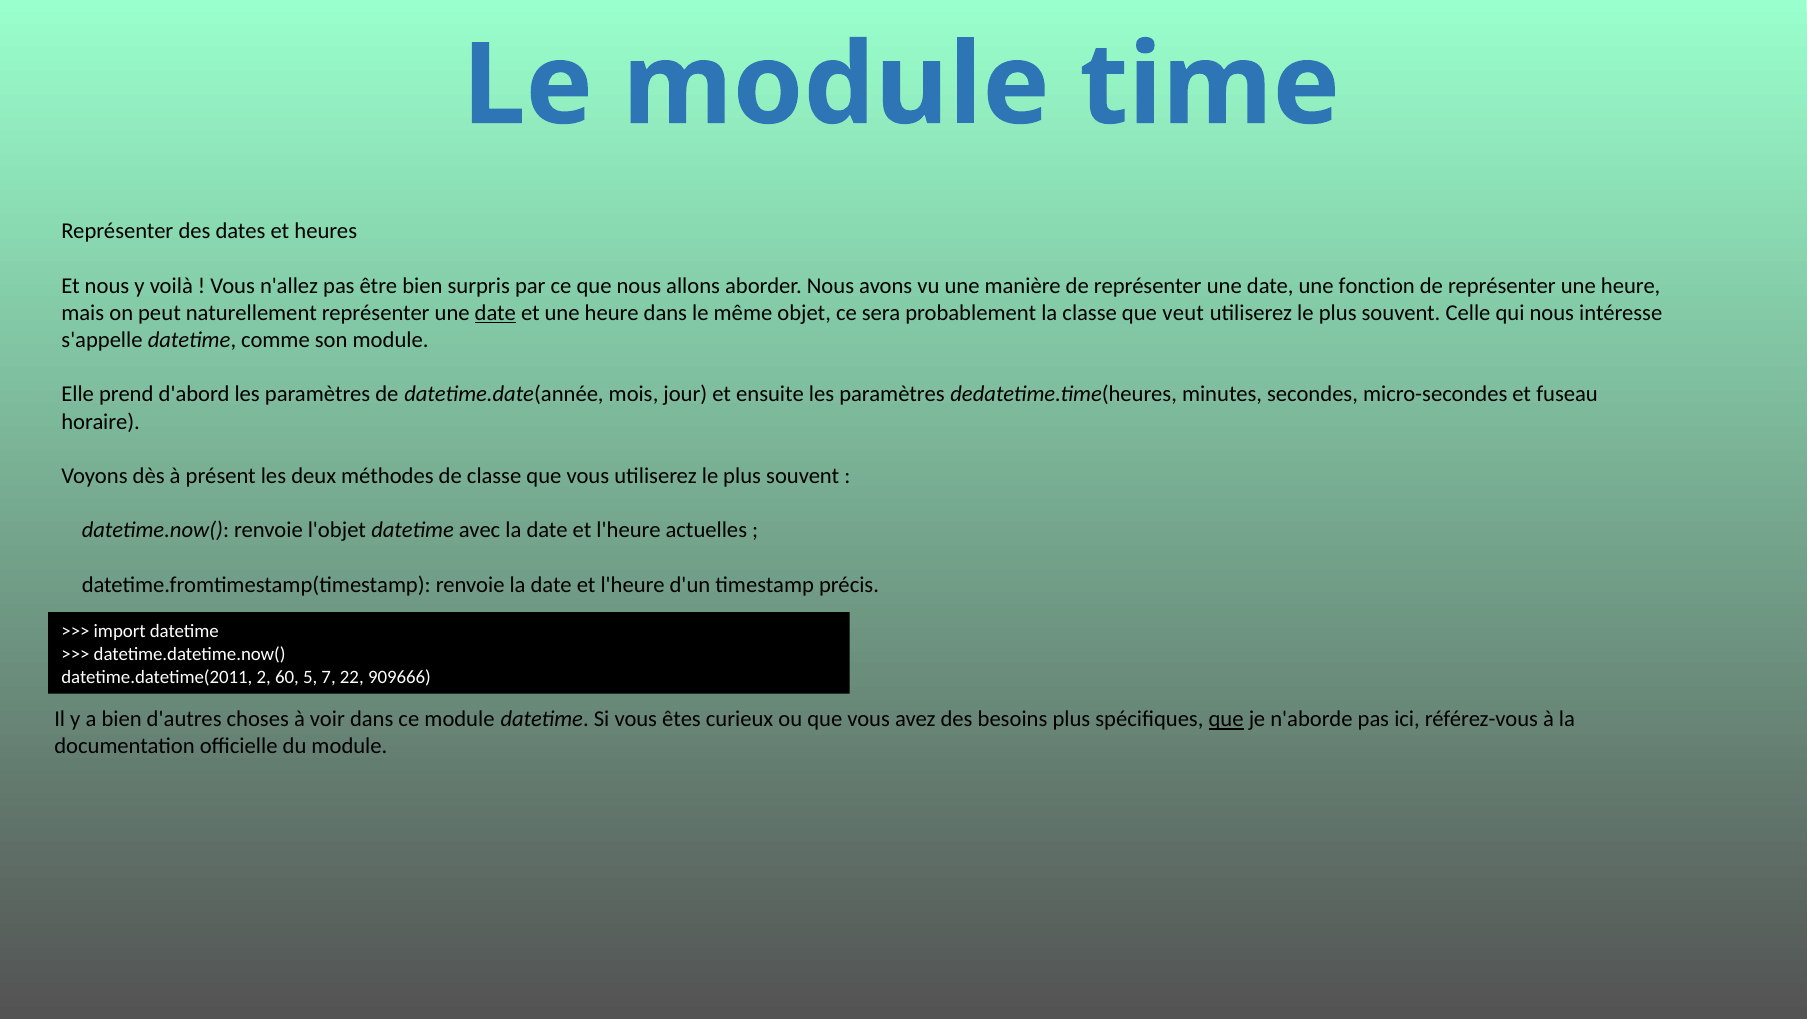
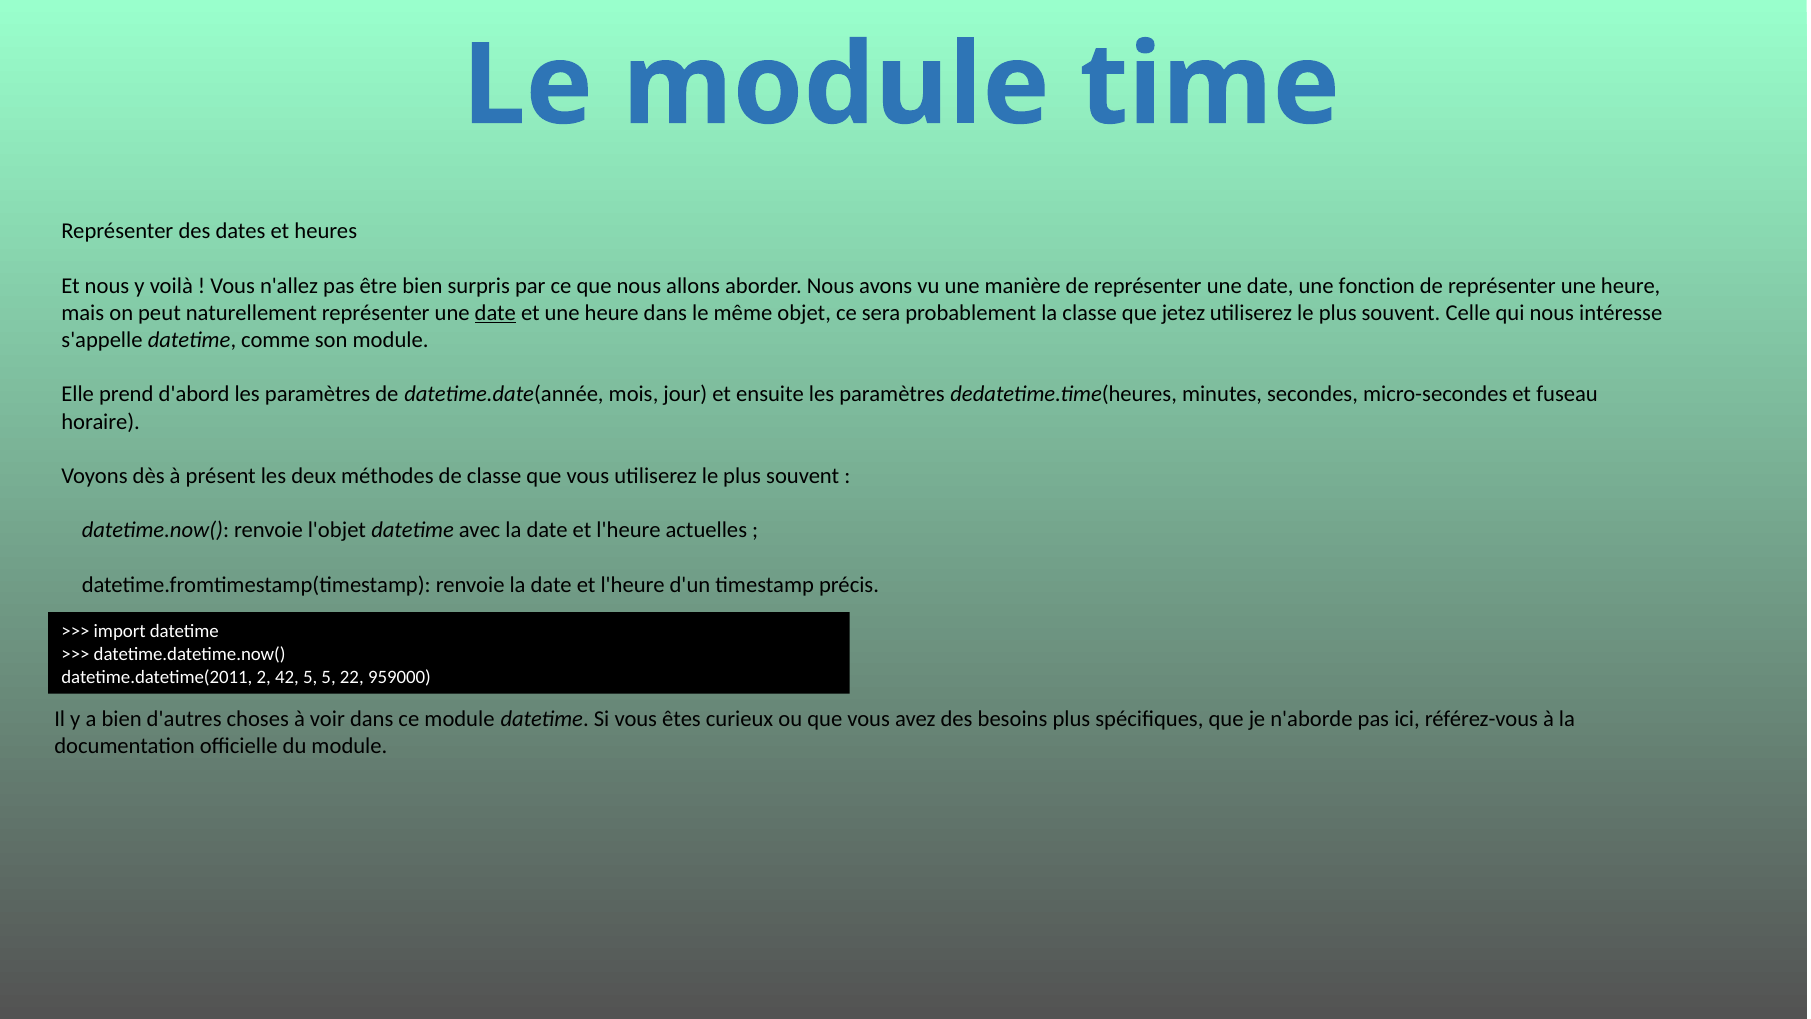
veut: veut -> jetez (1183, 313)
60: 60 -> 42 (287, 677)
5 7: 7 -> 5 (329, 677)
909666: 909666 -> 959000 (399, 677)
que underline: present -> none (1226, 719)
